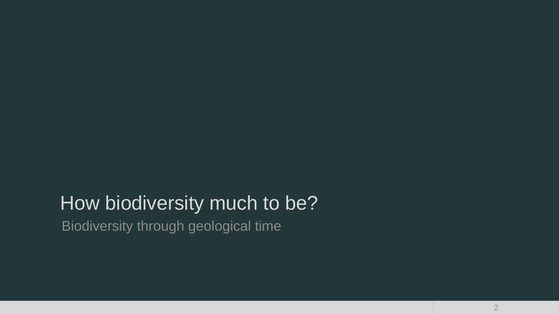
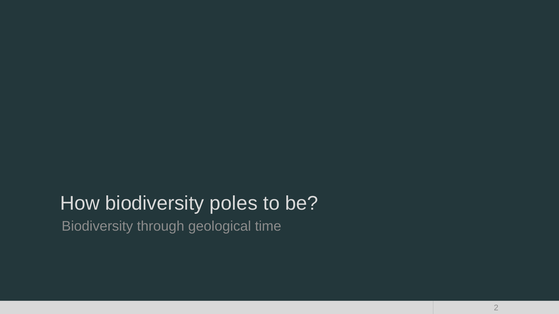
much: much -> poles (234, 204)
